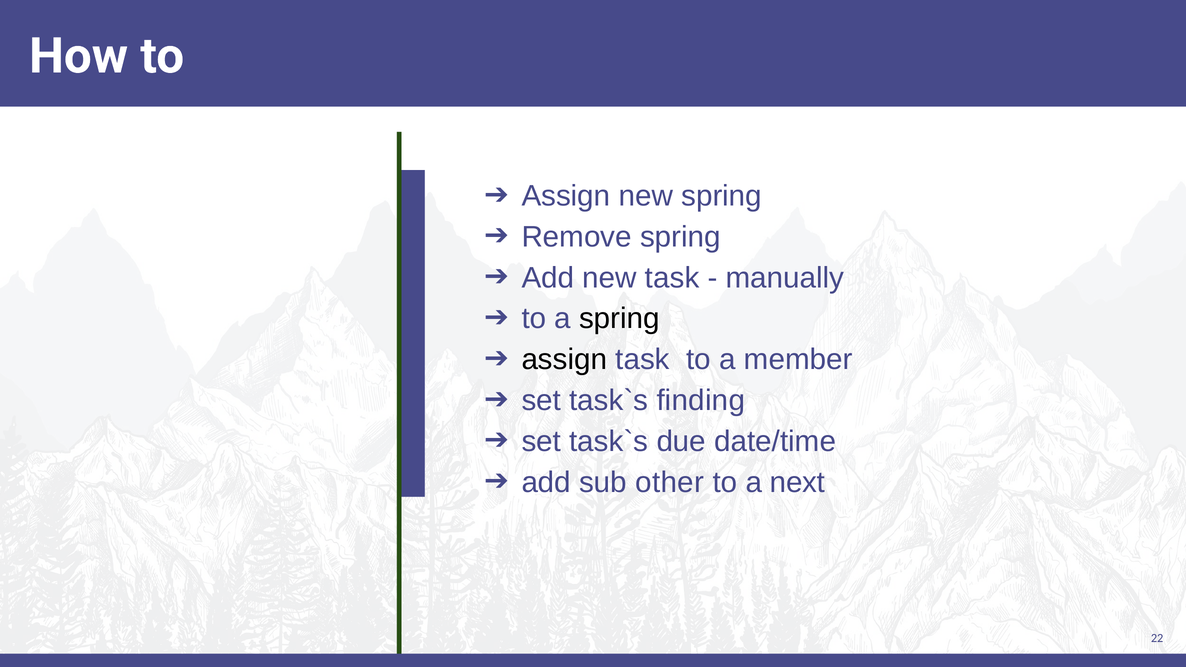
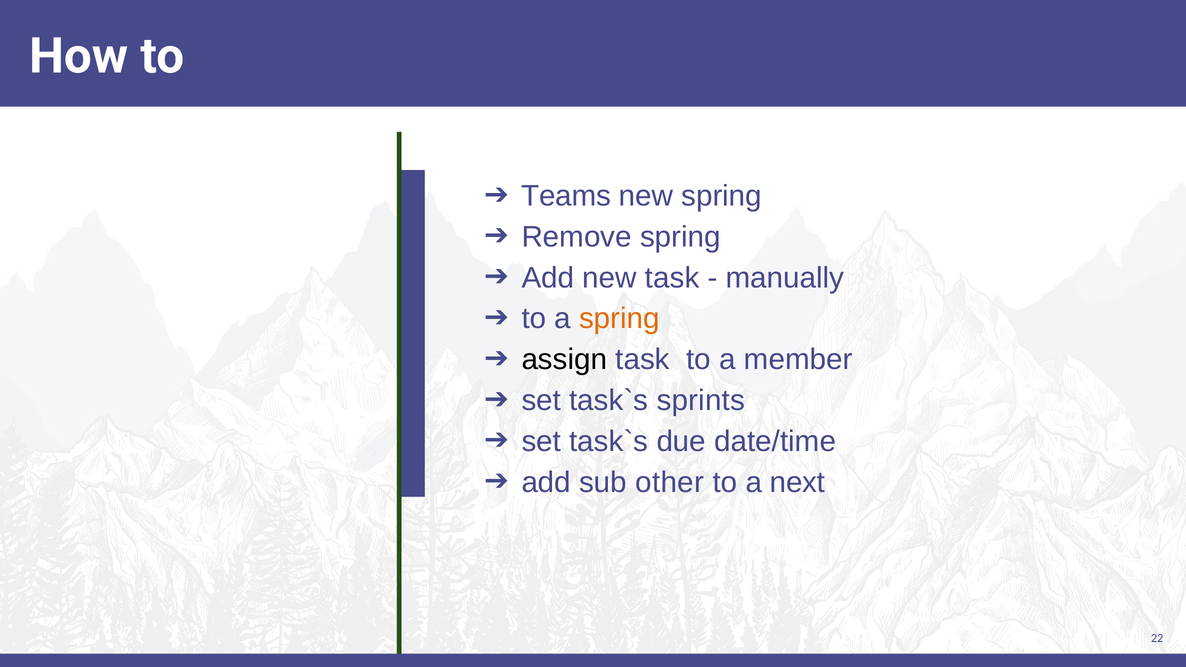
Assign: Assign -> Teams (566, 196)
spring colour: black -> orange (619, 319)
finding: finding -> sprints (701, 400)
